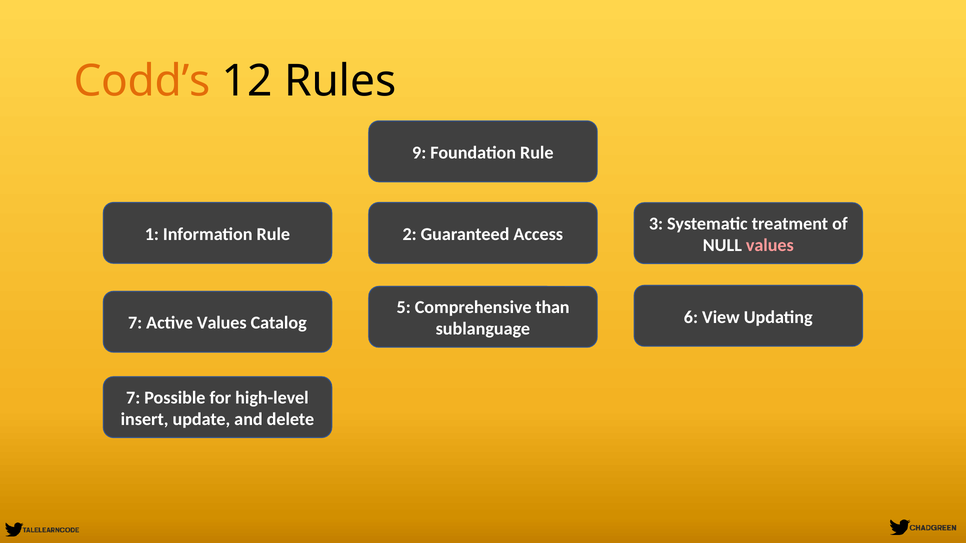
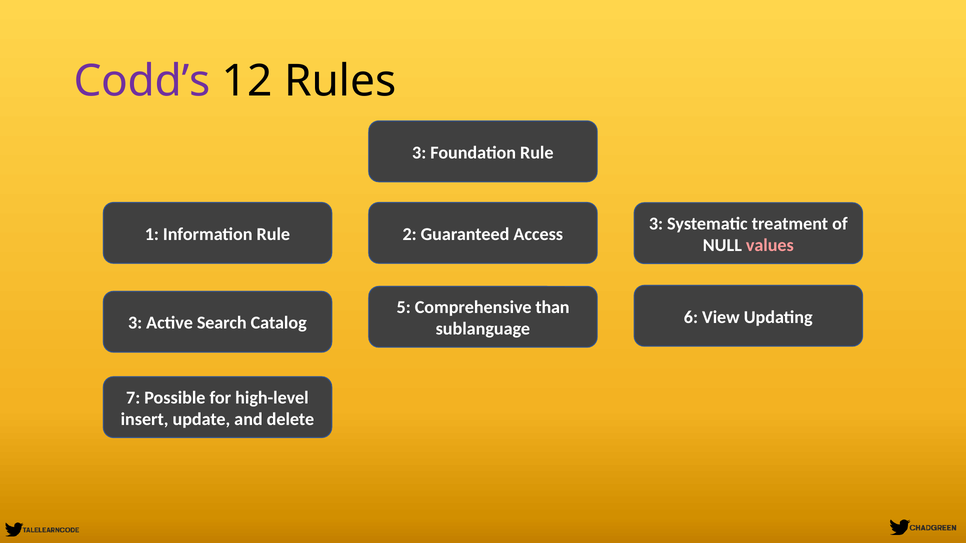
Codd’s colour: orange -> purple (142, 81)
9: 9 -> 3 (419, 153)
7: 7 -> 3 (135, 323)
Active Values: Values -> Search (222, 323)
